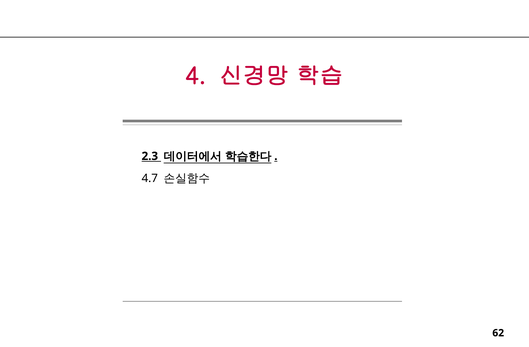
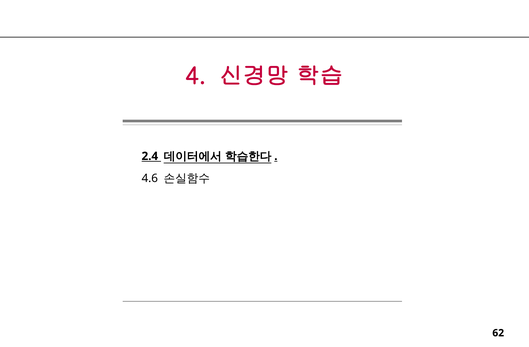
2.3: 2.3 -> 2.4 (150, 156)
4.7: 4.7 -> 4.6 (150, 179)
